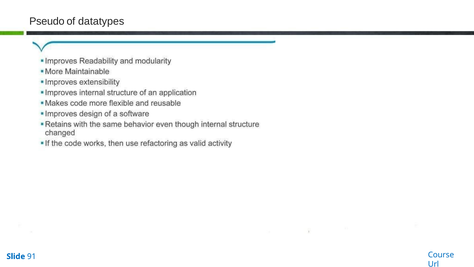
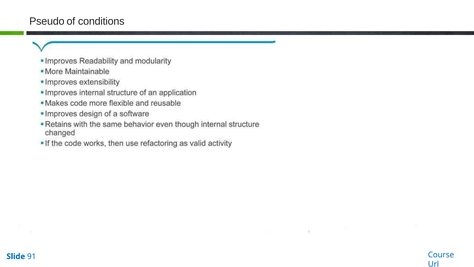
datatypes: datatypes -> conditions (101, 21)
